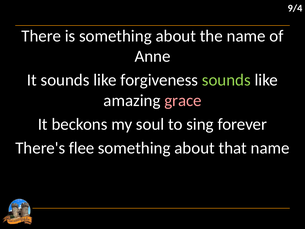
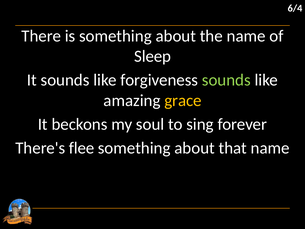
9/4: 9/4 -> 6/4 (295, 8)
Anne: Anne -> Sleep (153, 56)
grace colour: pink -> yellow (183, 100)
